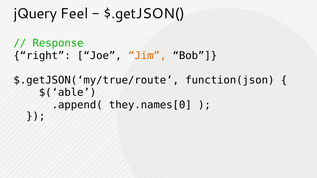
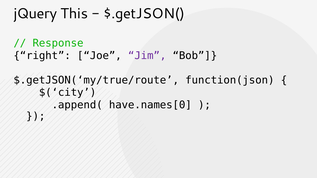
Feel: Feel -> This (74, 14)
Jim colour: orange -> purple (147, 56)
$(‘able: $(‘able -> $(‘city (68, 93)
they.names[0: they.names[0 -> have.names[0 (150, 105)
